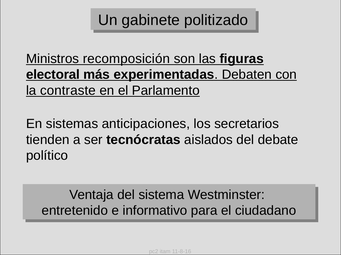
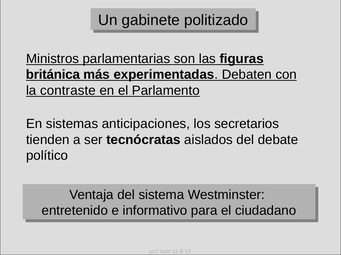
recomposición: recomposición -> parlamentarias (126, 59)
electoral: electoral -> británica (53, 75)
